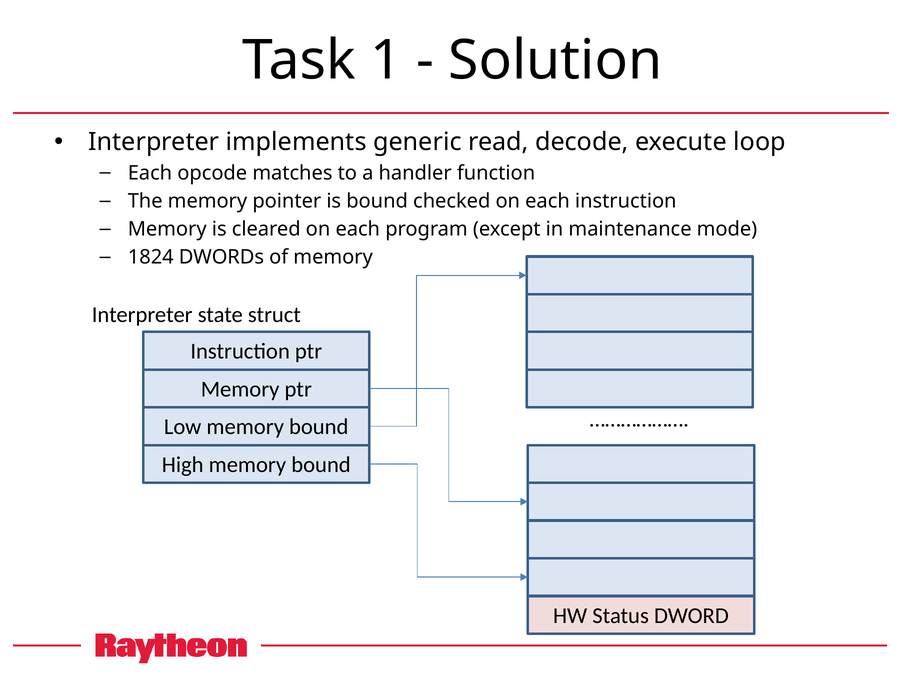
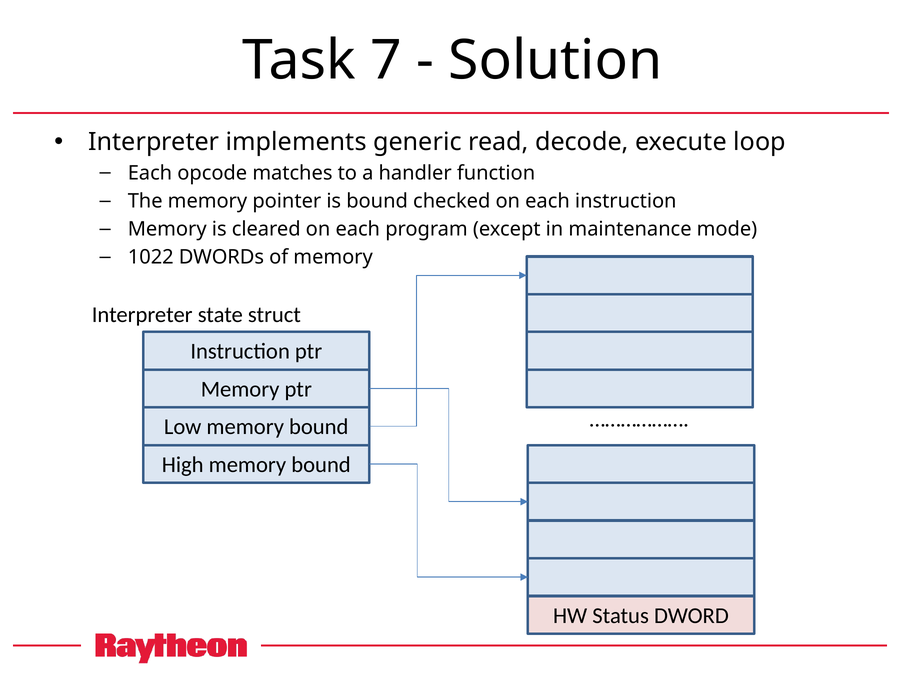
1: 1 -> 7 (386, 60)
1824: 1824 -> 1022 (151, 257)
